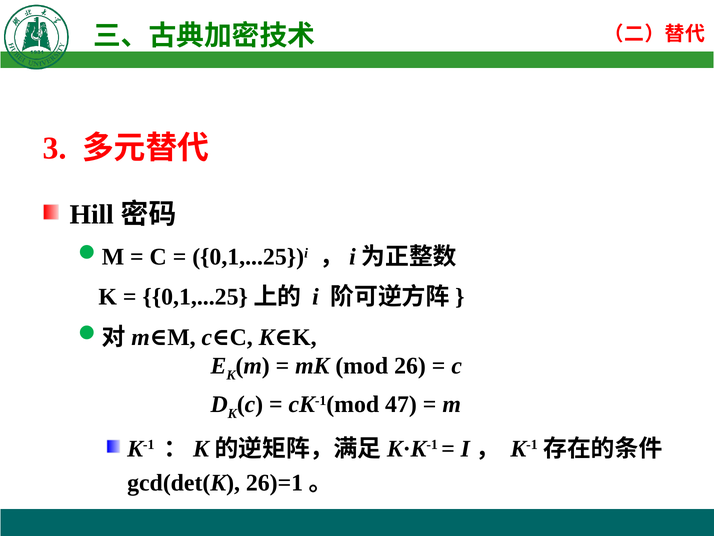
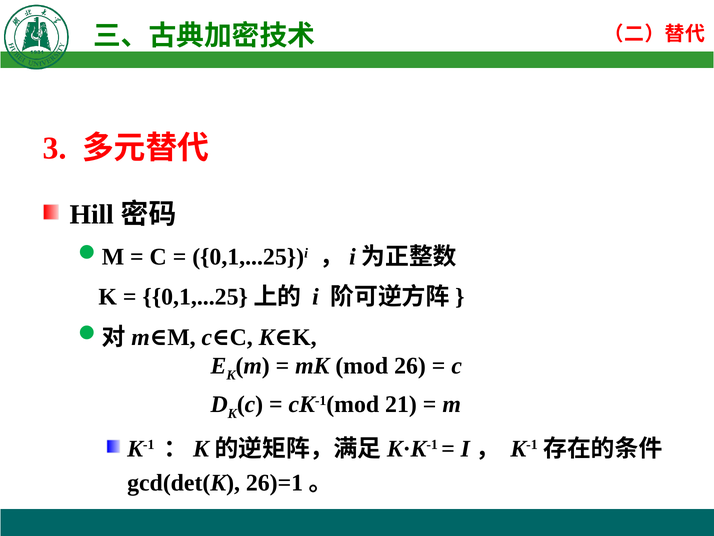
47: 47 -> 21 (401, 404)
